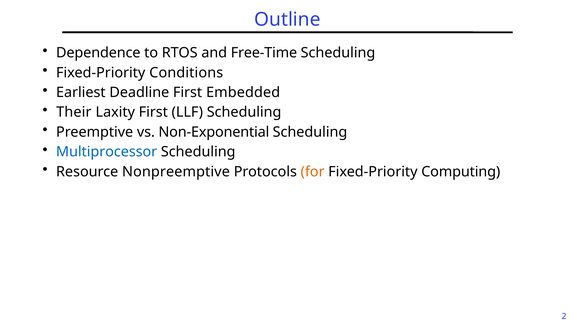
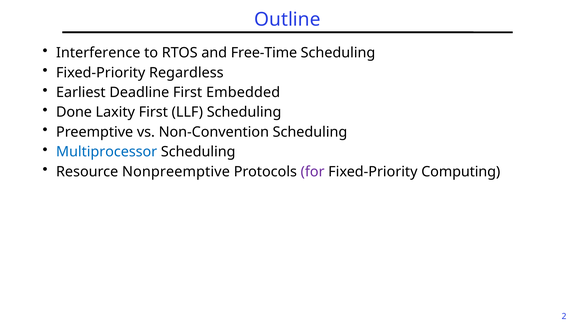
Dependence: Dependence -> Interference (98, 53)
Conditions: Conditions -> Regardless (186, 73)
Their: Their -> Done (74, 112)
Non-Exponential: Non-Exponential -> Non-Convention (214, 132)
for colour: orange -> purple (313, 172)
